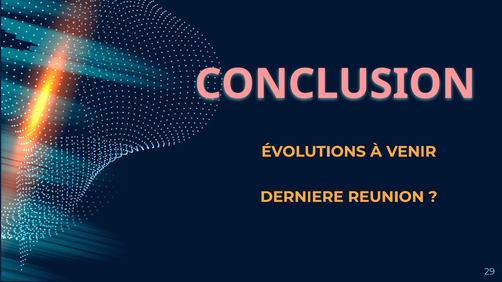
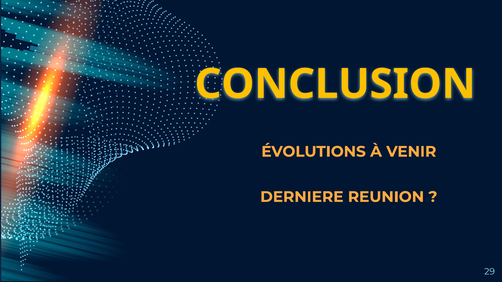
CONCLUSION colour: pink -> yellow (335, 84)
